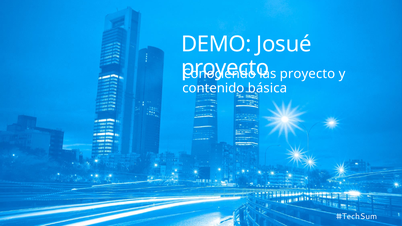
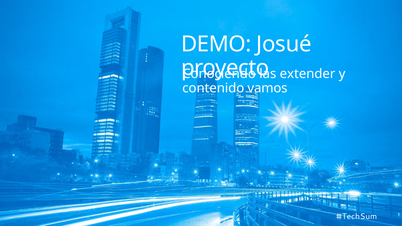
proyecto: proyecto -> extender (308, 74)
básica: básica -> vamos (268, 88)
